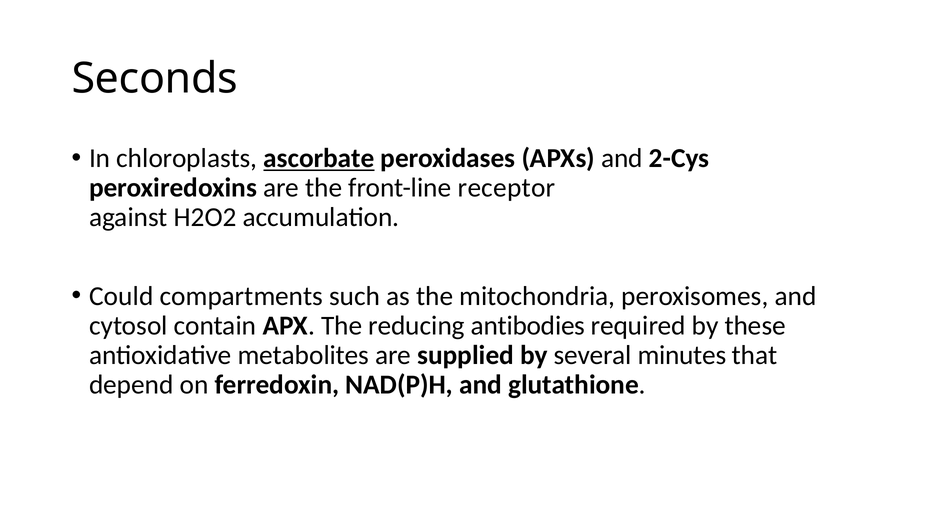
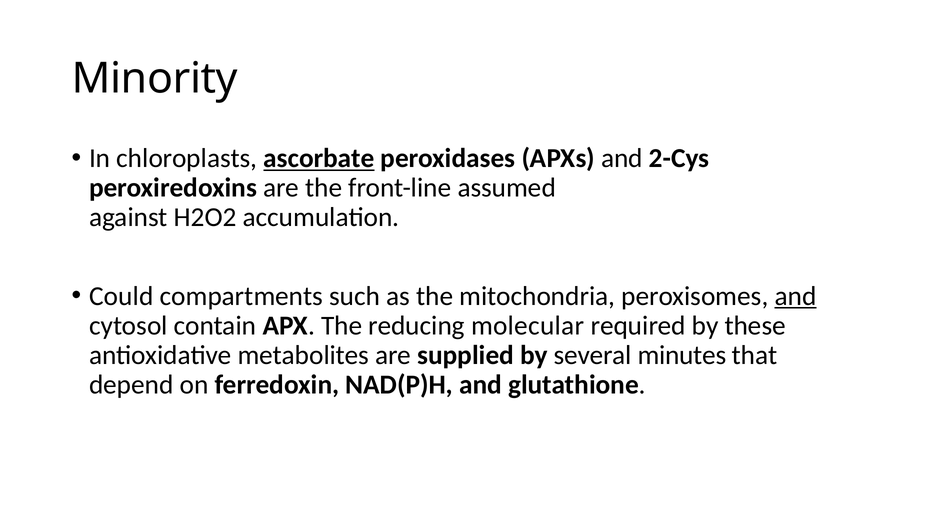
Seconds: Seconds -> Minority (155, 79)
receptor: receptor -> assumed (507, 188)
and underline: none -> present (795, 296)
antibodies: antibodies -> molecular (528, 326)
